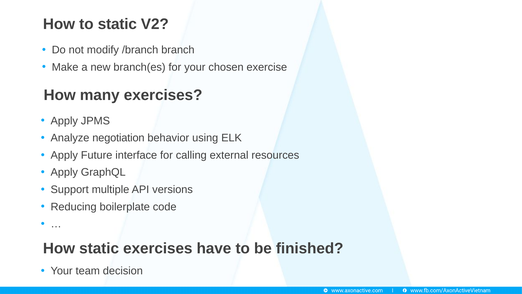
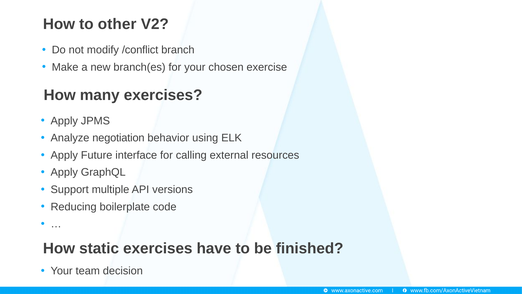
to static: static -> other (117, 24)
/branch: /branch -> /conflict (140, 50)
